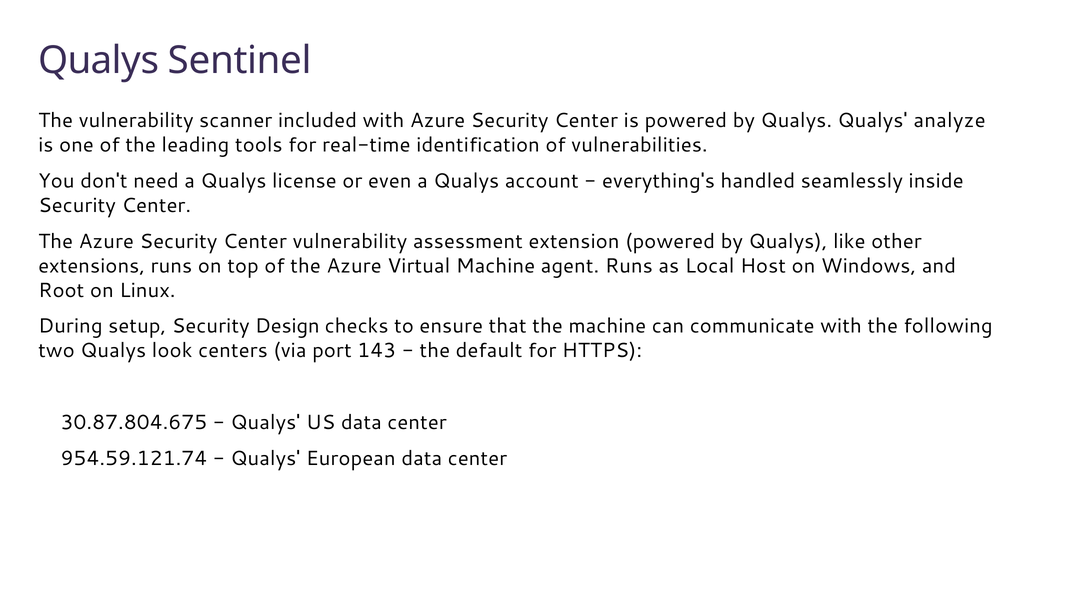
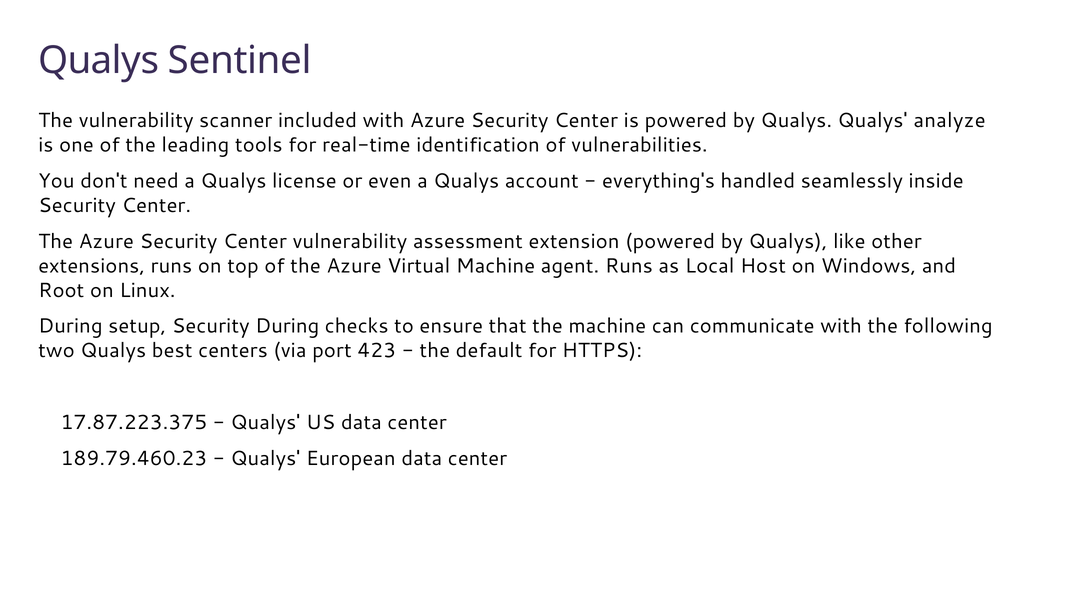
Security Design: Design -> During (287, 327)
look: look -> best (172, 351)
143: 143 -> 423 (377, 351)
30.87.804.675: 30.87.804.675 -> 17.87.223.375 (134, 423)
954.59.121.74: 954.59.121.74 -> 189.79.460.23 (134, 459)
